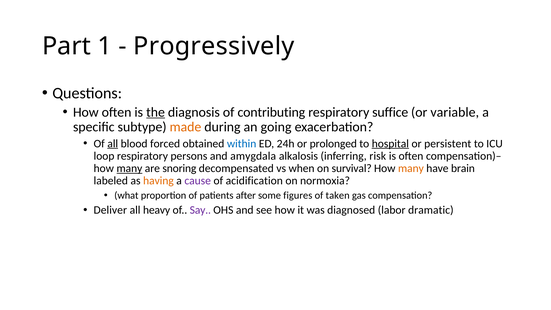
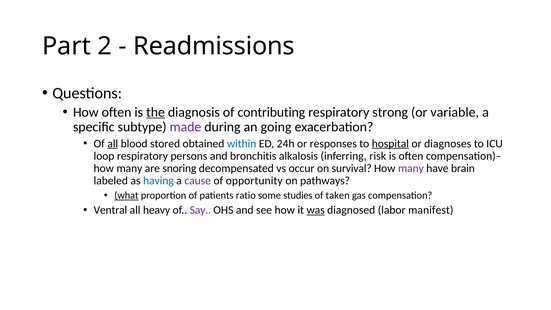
1: 1 -> 2 (105, 46)
Progressively: Progressively -> Readmissions (214, 46)
suffice: suffice -> strong (390, 112)
made colour: orange -> purple (185, 127)
forced: forced -> stored (165, 144)
prolonged: prolonged -> responses (333, 144)
persistent: persistent -> diagnoses (448, 144)
amygdala: amygdala -> bronchitis (253, 156)
many underline: present -> none (129, 168)
when: when -> occur (302, 168)
many colour: orange -> purple (411, 168)
having colour: orange -> blue (158, 181)
acidification: acidification -> opportunity (254, 181)
normoxia: normoxia -> pathways (325, 181)
what underline: none -> present (126, 195)
after: after -> ratio (246, 195)
figures: figures -> studies (298, 195)
Deliver: Deliver -> Ventral (110, 210)
was underline: none -> present (316, 210)
dramatic: dramatic -> manifest (431, 210)
